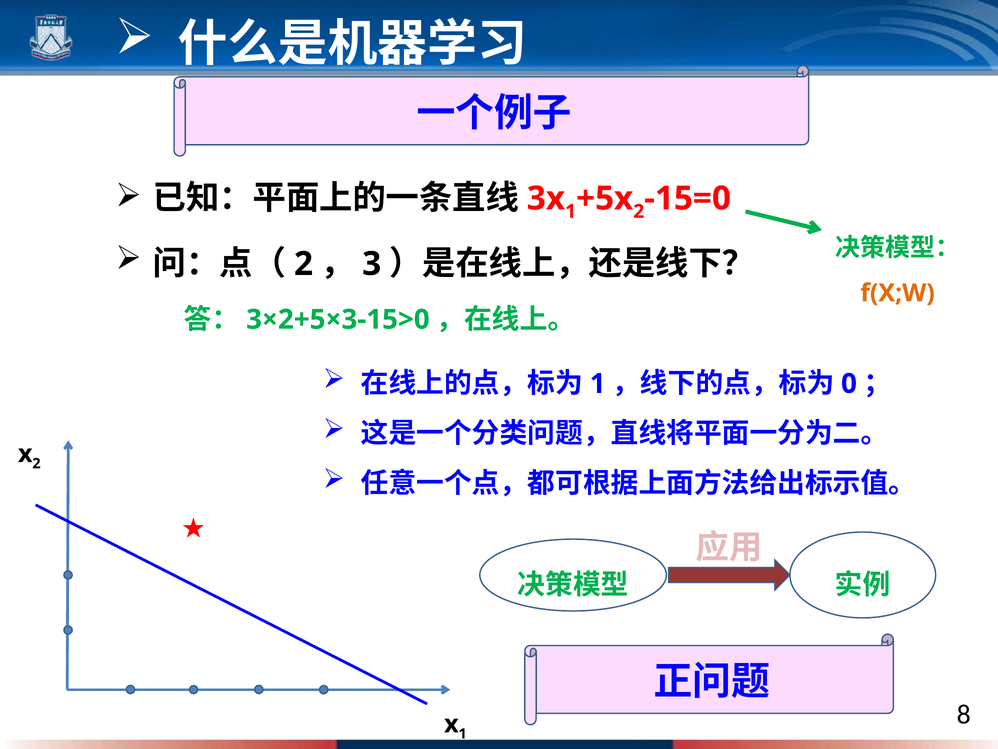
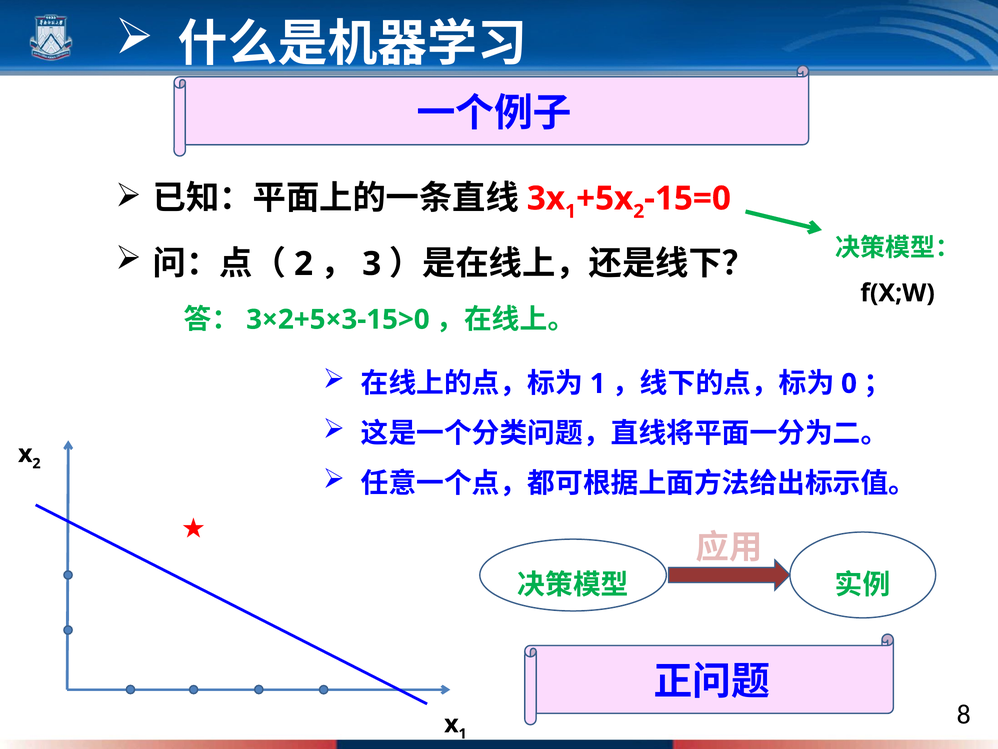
f(X;W colour: orange -> black (898, 293)
